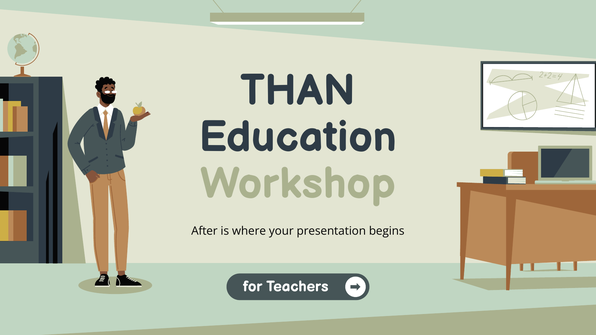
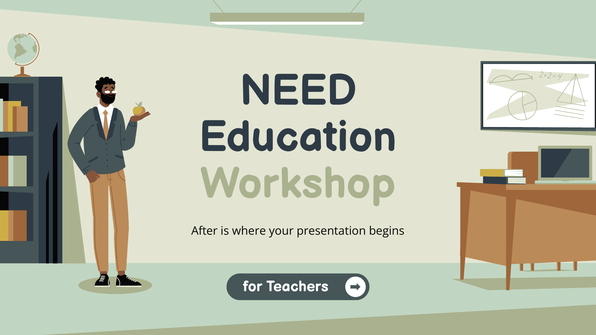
THAN: THAN -> NEED (298, 91)
